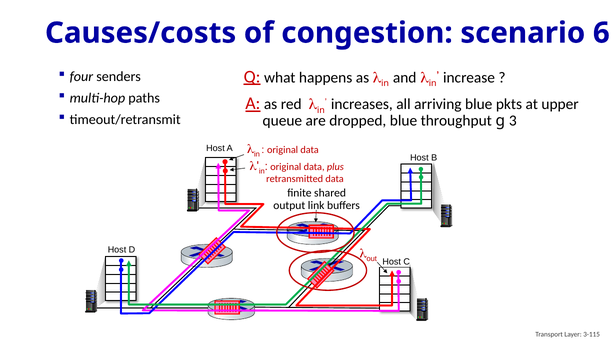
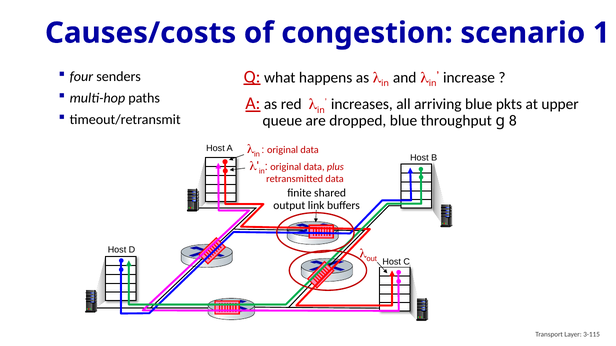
6: 6 -> 1 (601, 33)
3: 3 -> 8 (513, 121)
